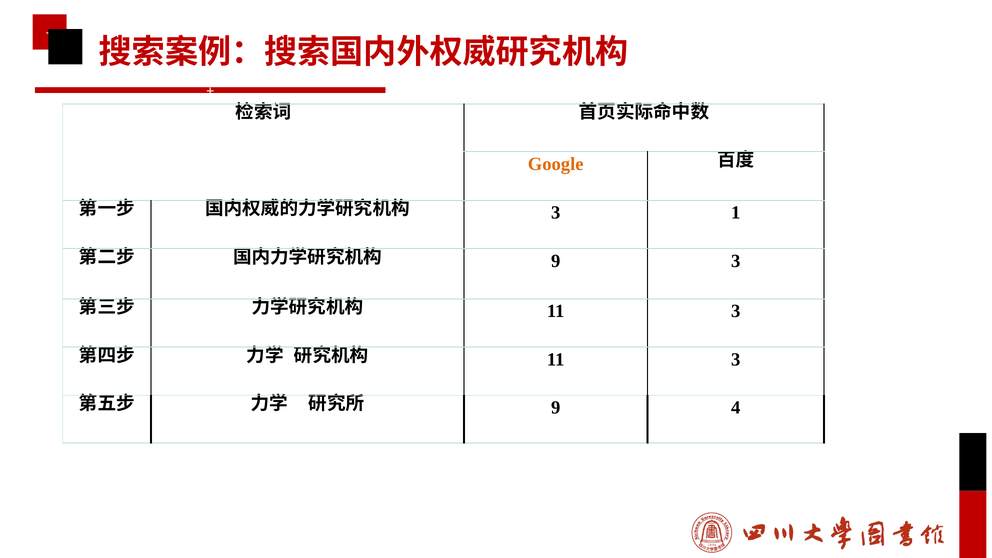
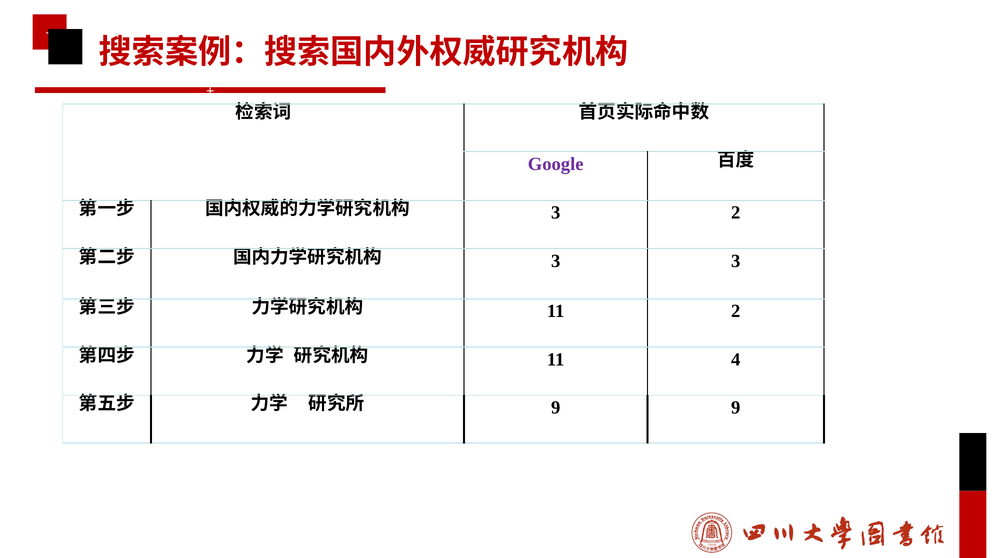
Google colour: orange -> purple (556, 164)
3 1: 1 -> 2 (736, 213)
9: 9 -> 3 (556, 261)
3: 3 -> 2 (736, 311)
3: 3 -> 4 (736, 360)
9 4: 4 -> 9 (736, 408)
